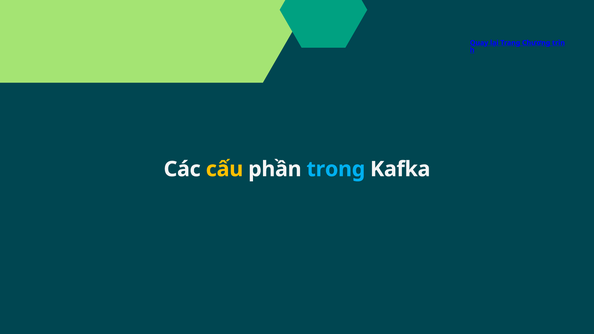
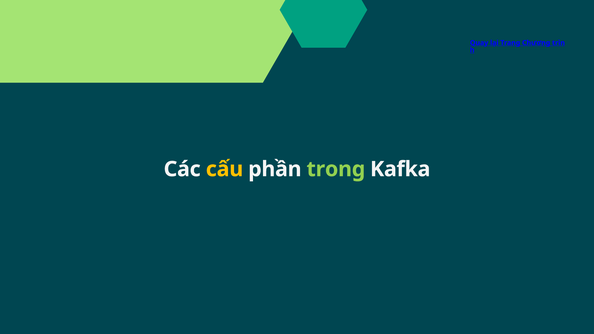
trong colour: light blue -> light green (336, 169)
